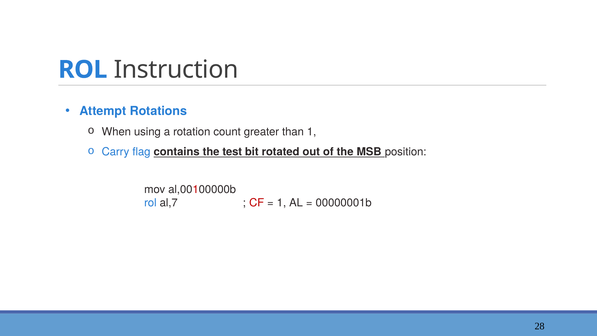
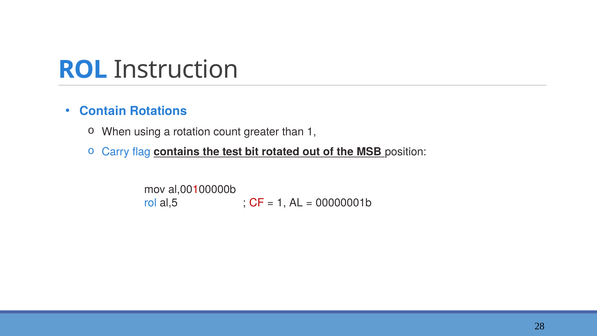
Attempt: Attempt -> Contain (103, 111)
al,7: al,7 -> al,5 (169, 203)
